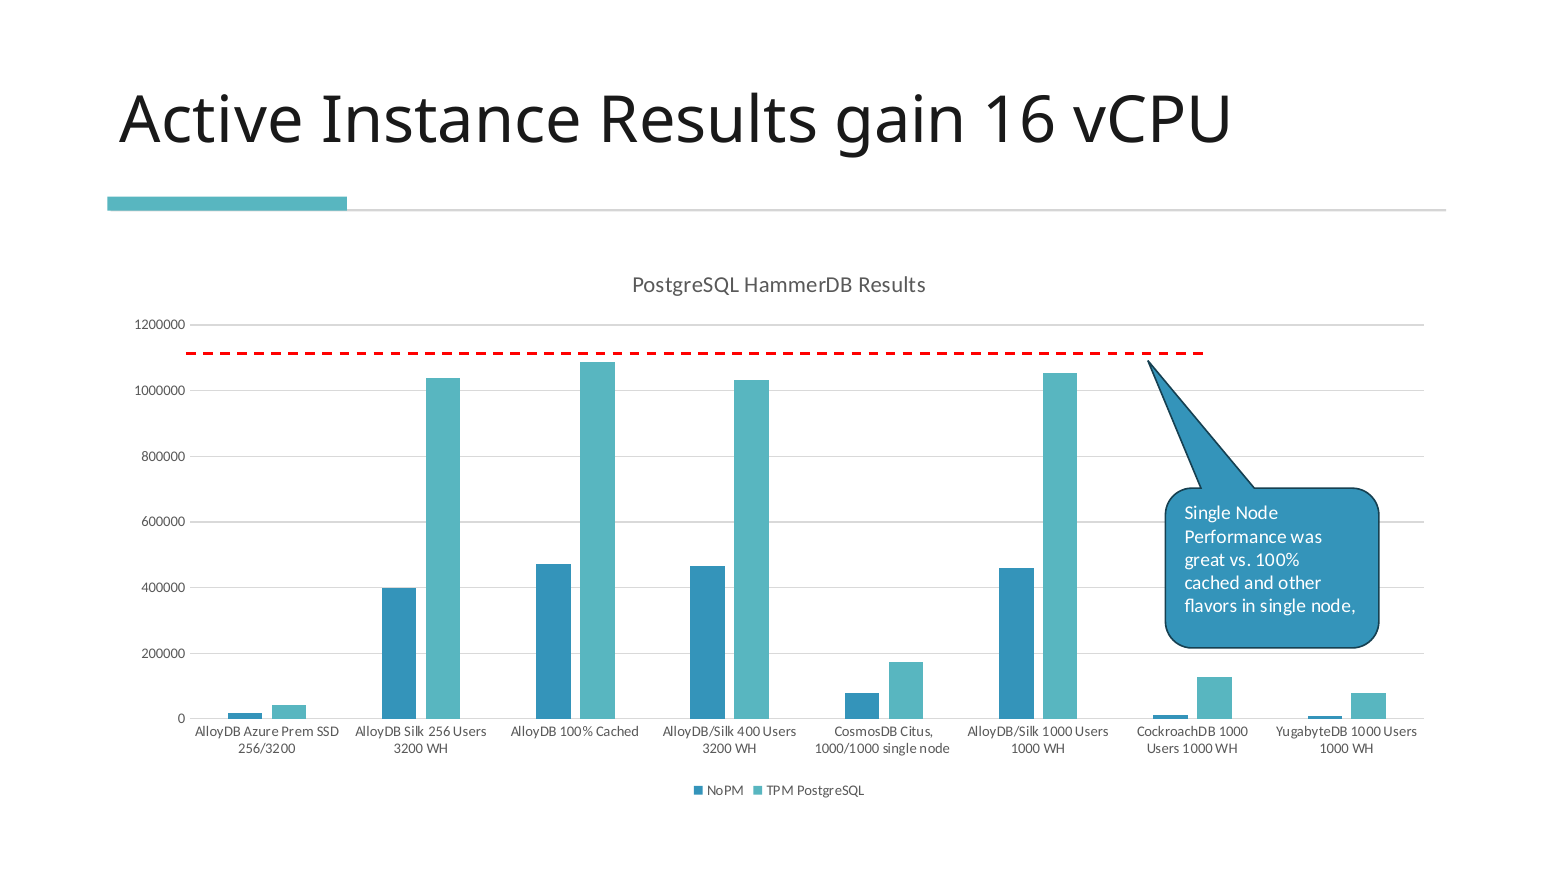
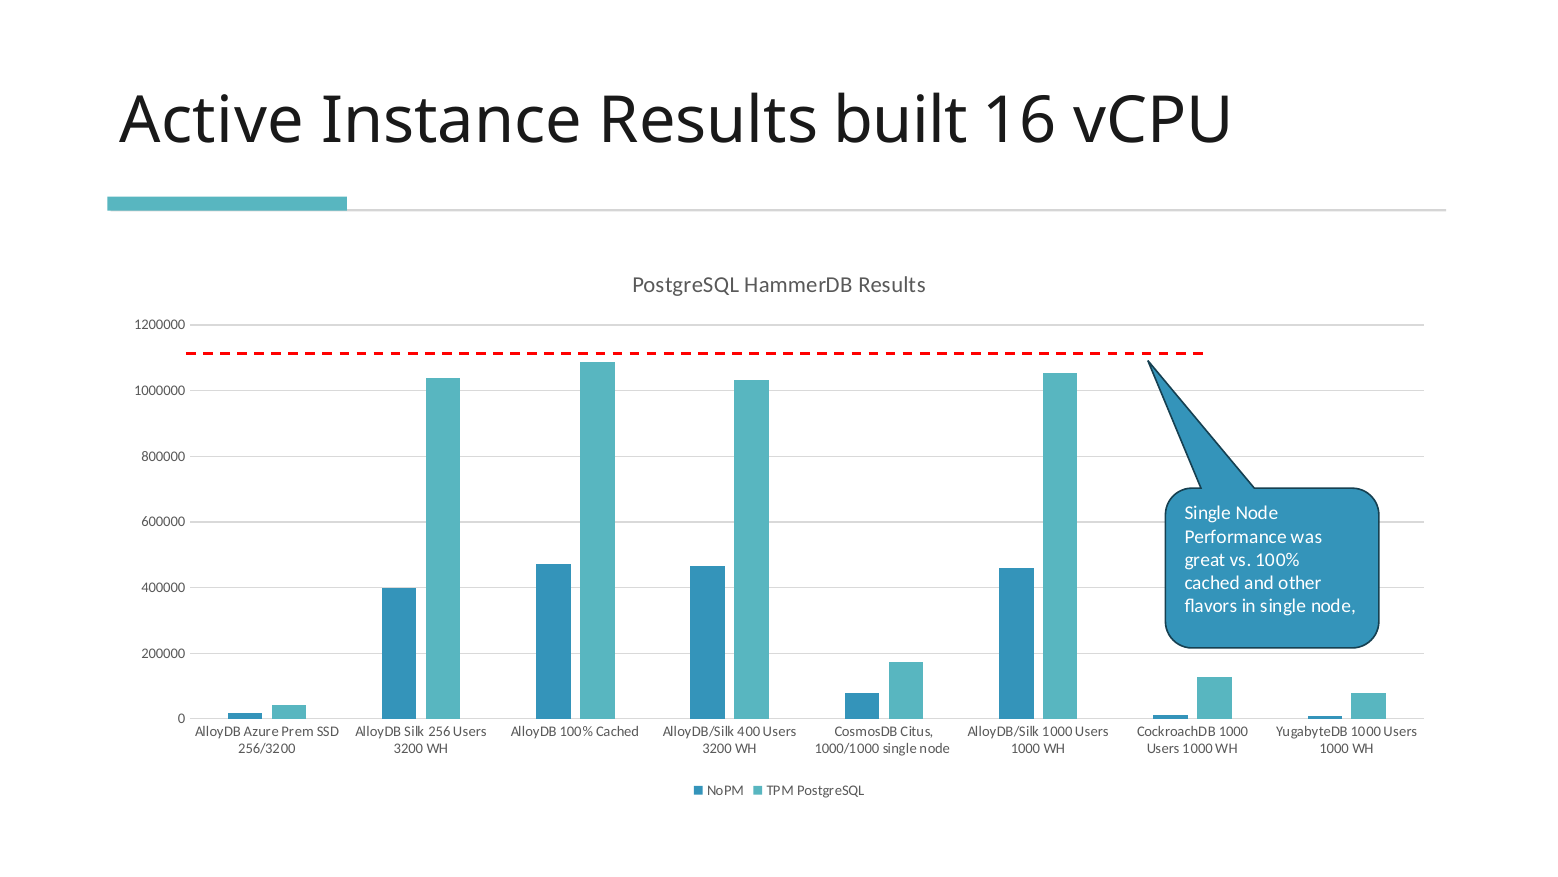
gain: gain -> built (901, 121)
